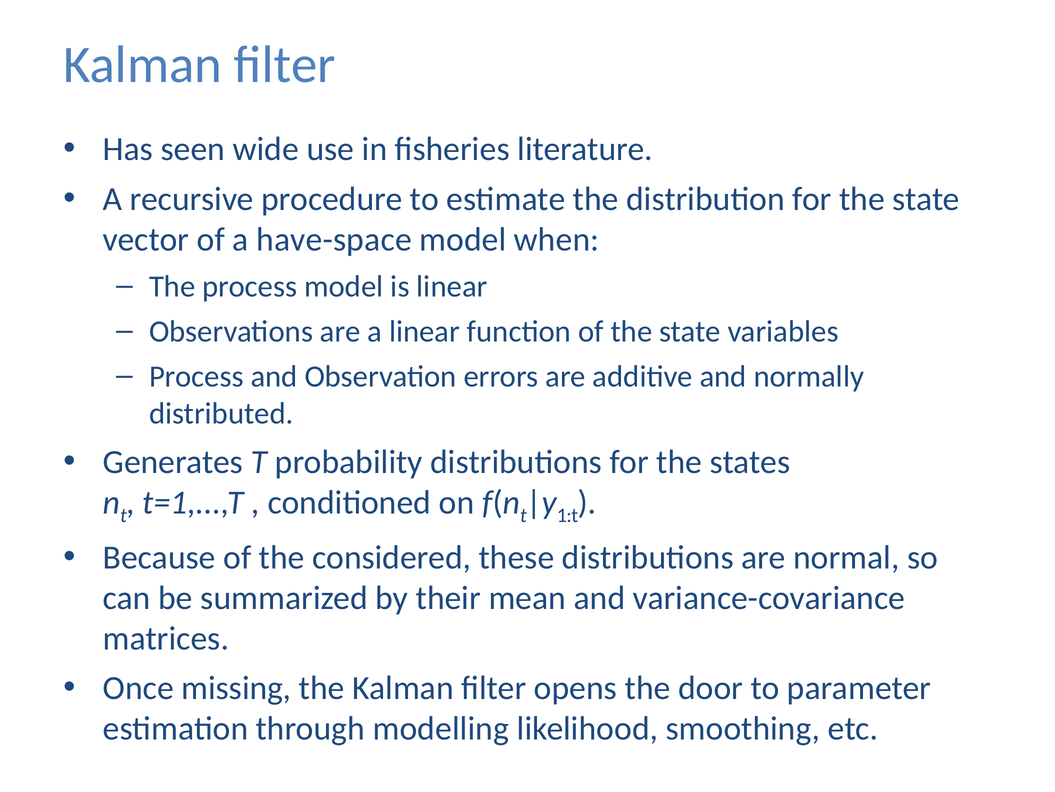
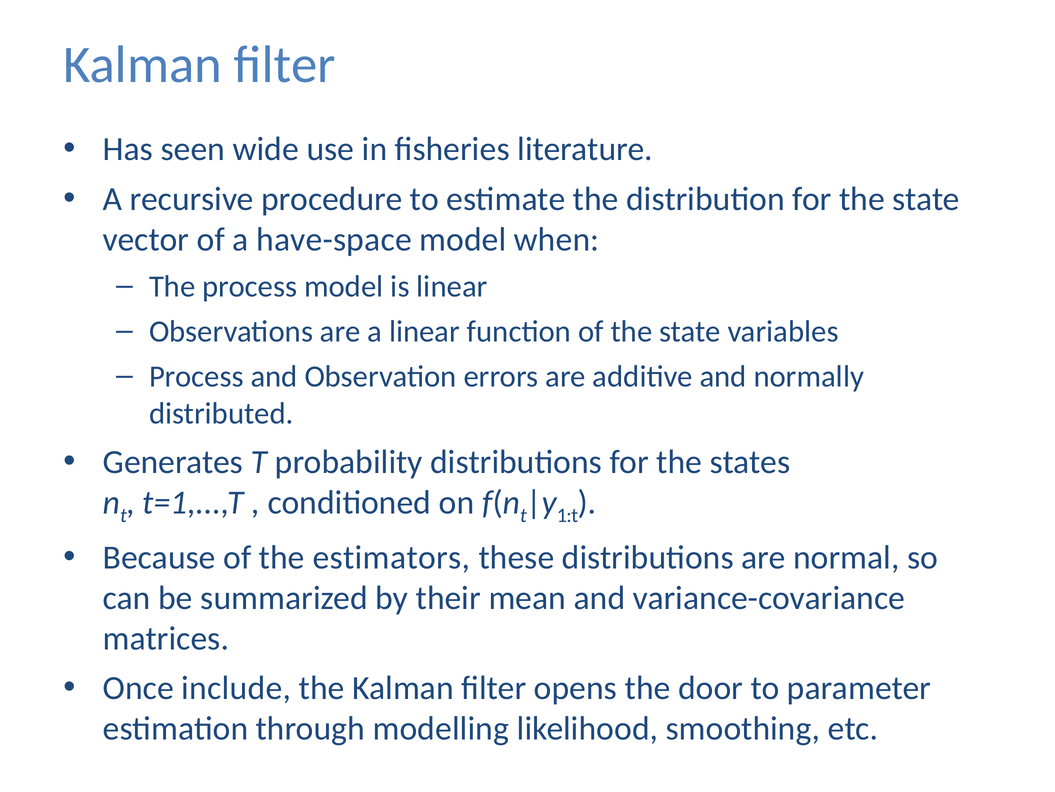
considered: considered -> estimators (391, 557)
missing: missing -> include (236, 688)
